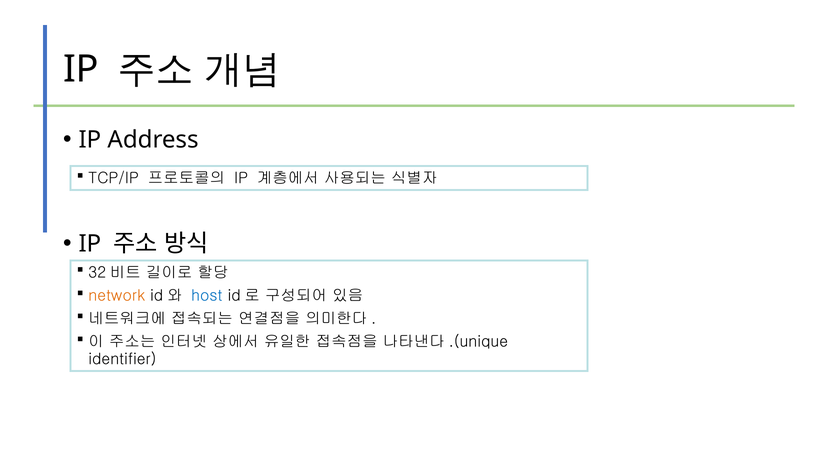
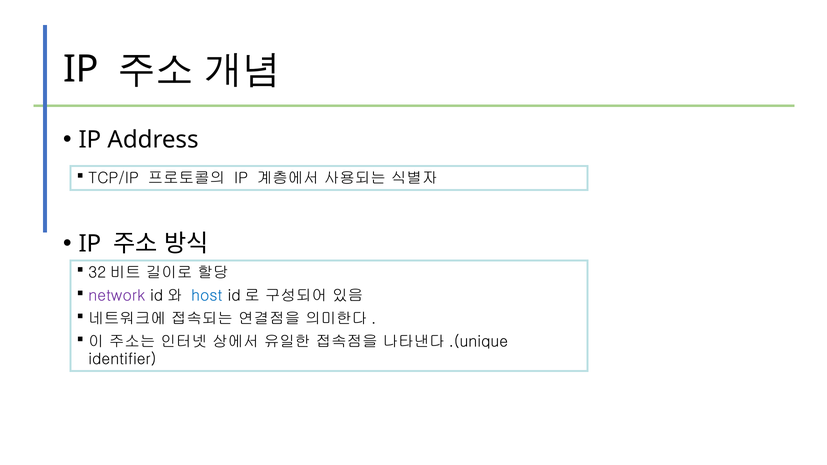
network colour: orange -> purple (117, 296)
